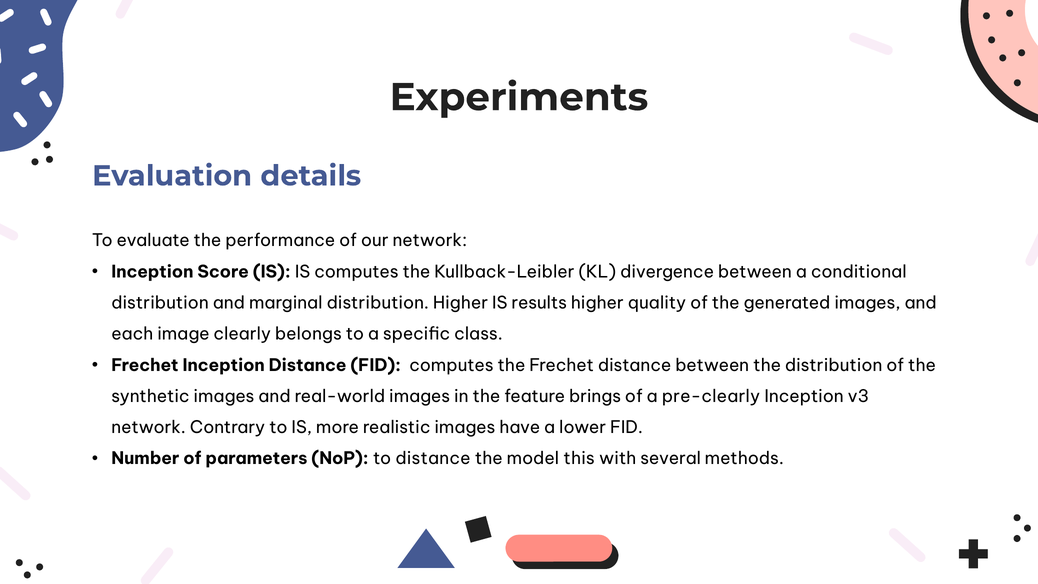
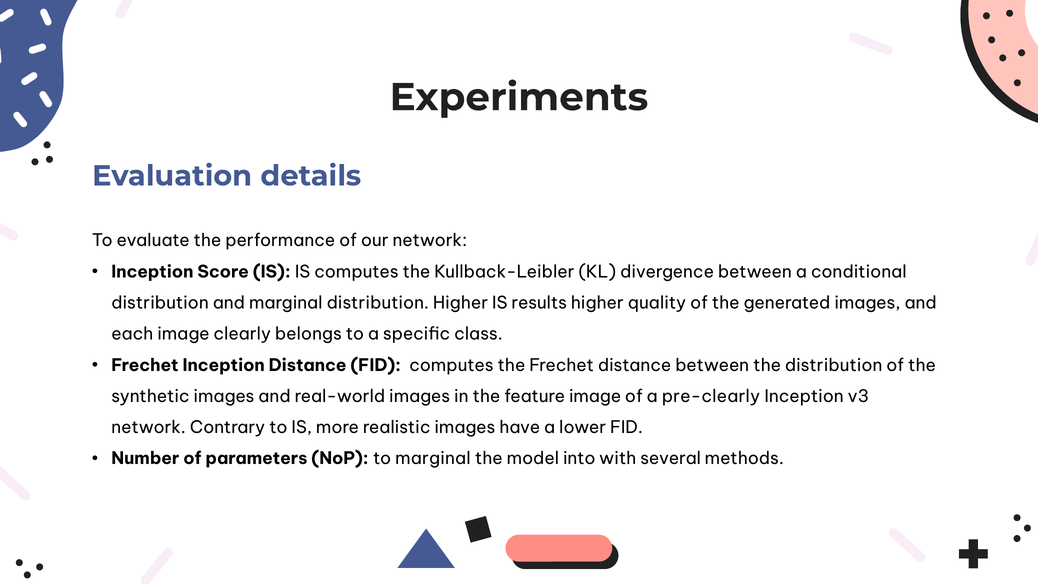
feature brings: brings -> image (595, 396)
to distance: distance -> marginal (433, 459)
this: this -> into (579, 459)
